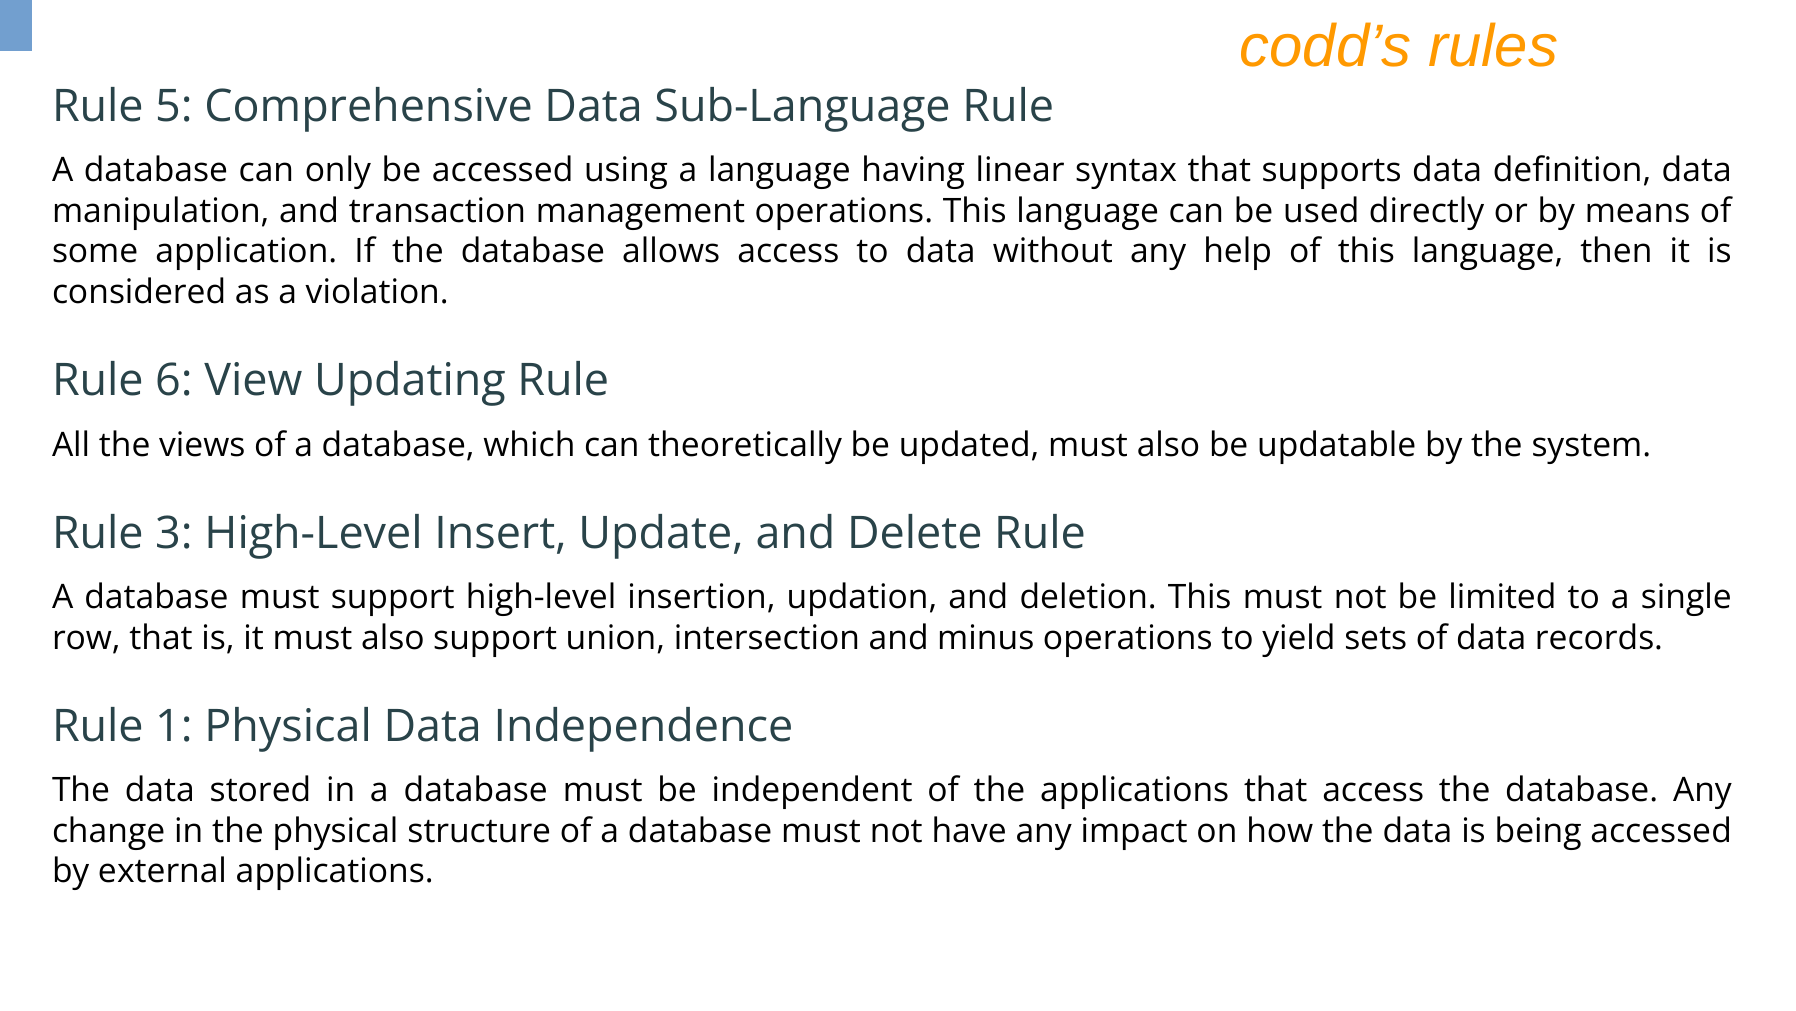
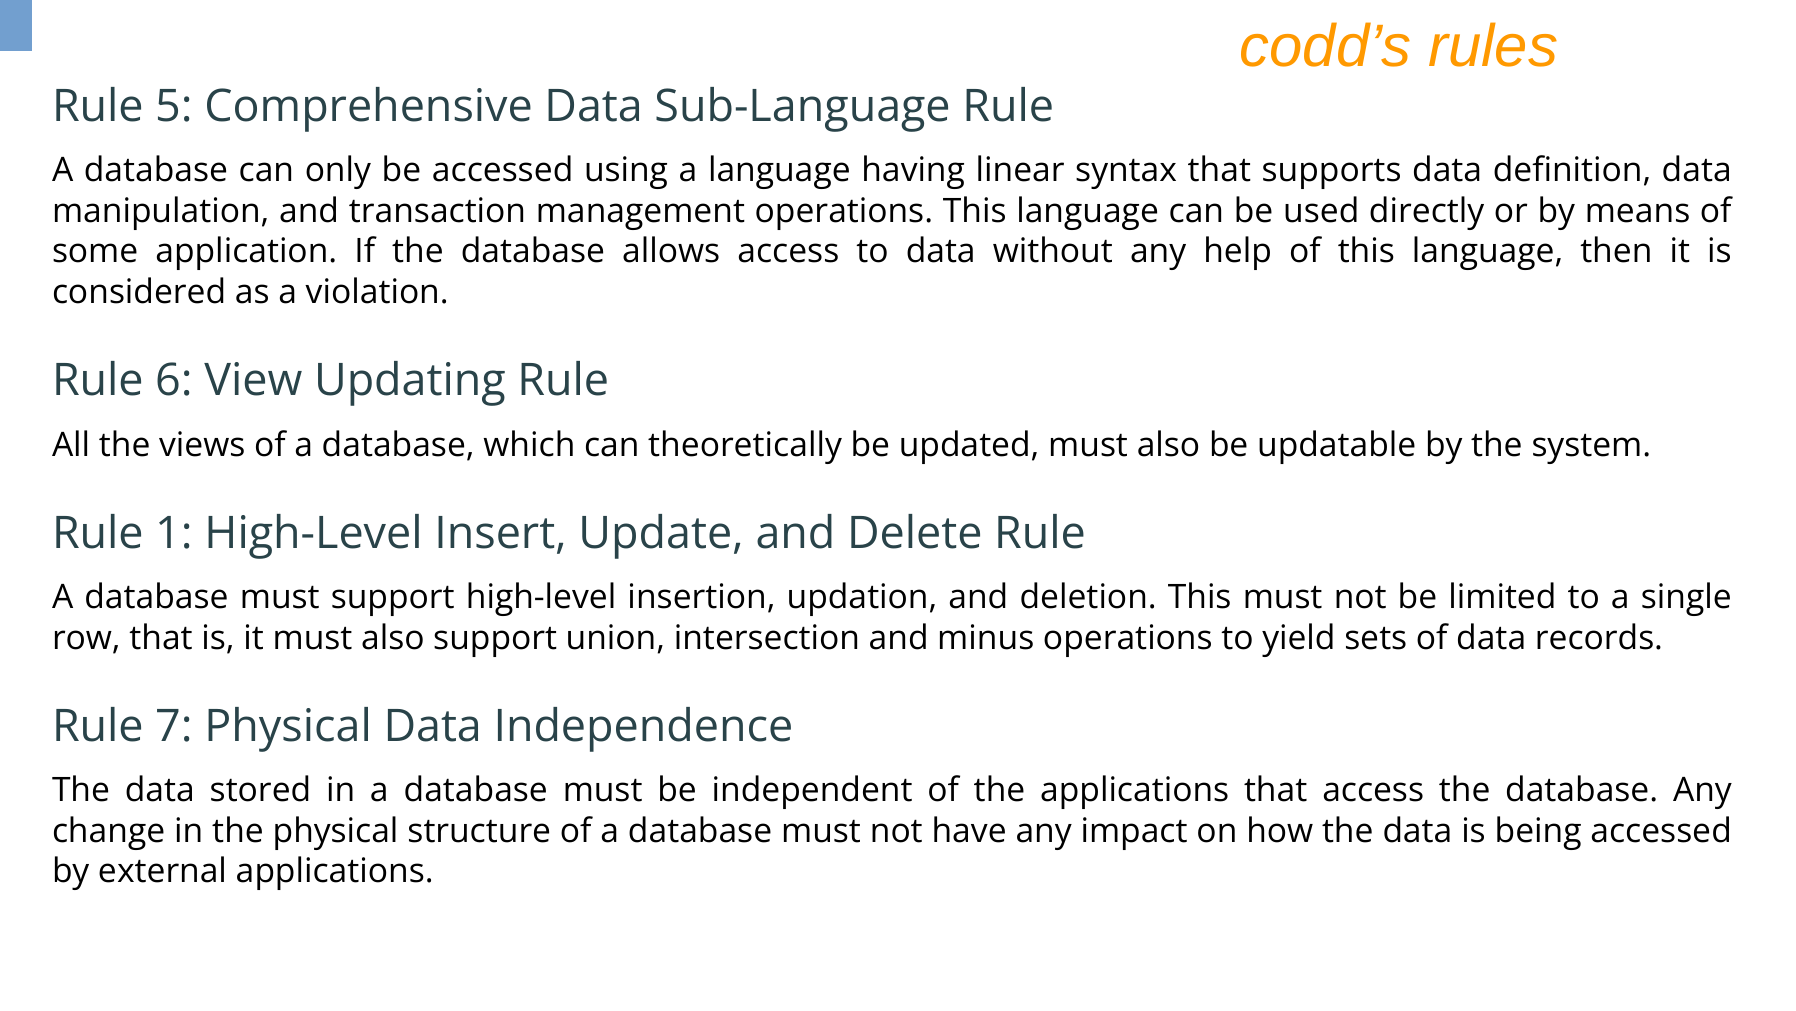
3: 3 -> 1 (174, 533)
1: 1 -> 7 (174, 726)
